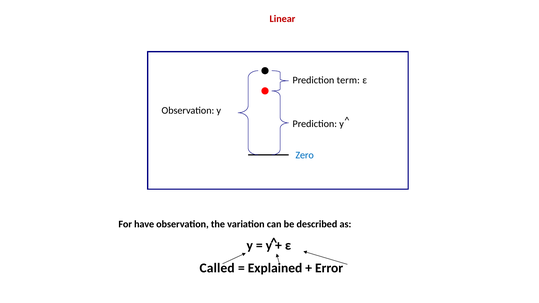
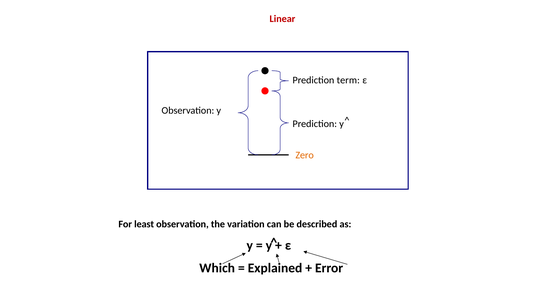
Zero colour: blue -> orange (305, 155)
have: have -> least (144, 224)
Called: Called -> Which (217, 268)
